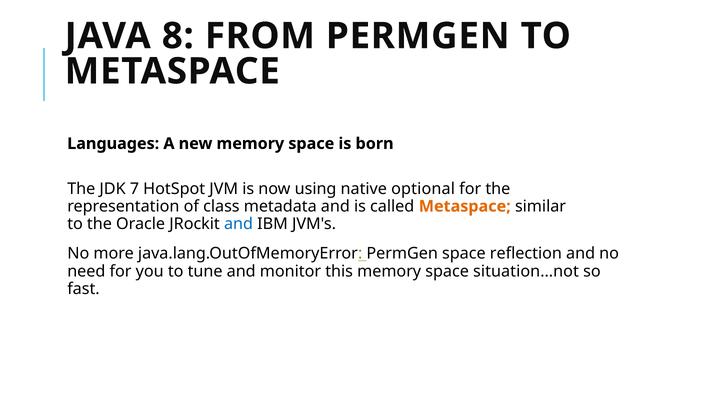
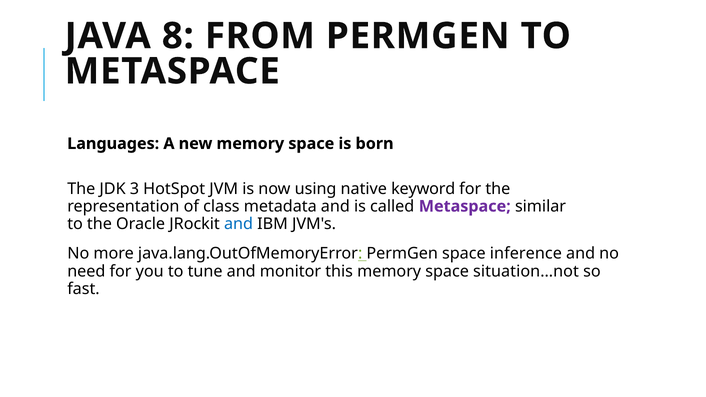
7: 7 -> 3 (134, 189)
optional: optional -> keyword (423, 189)
Metaspace colour: orange -> purple (465, 206)
reflection: reflection -> inference (526, 254)
